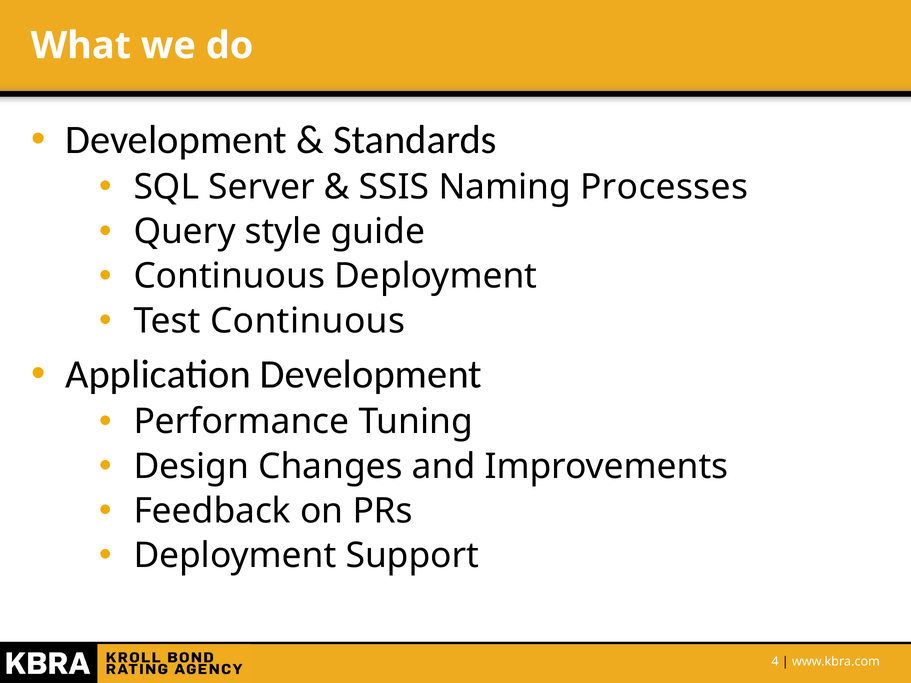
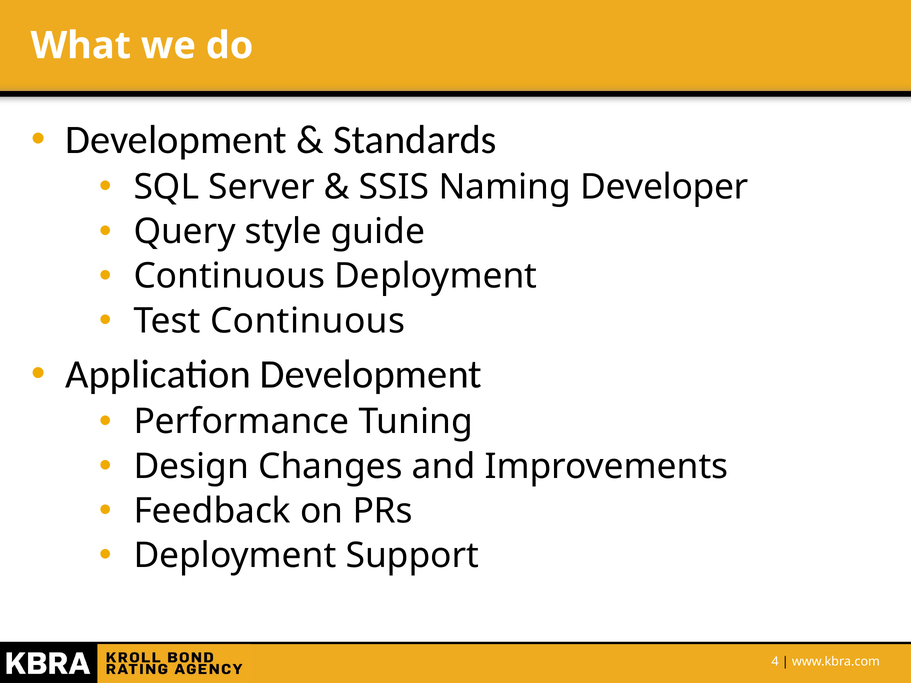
Processes: Processes -> Developer (664, 187)
